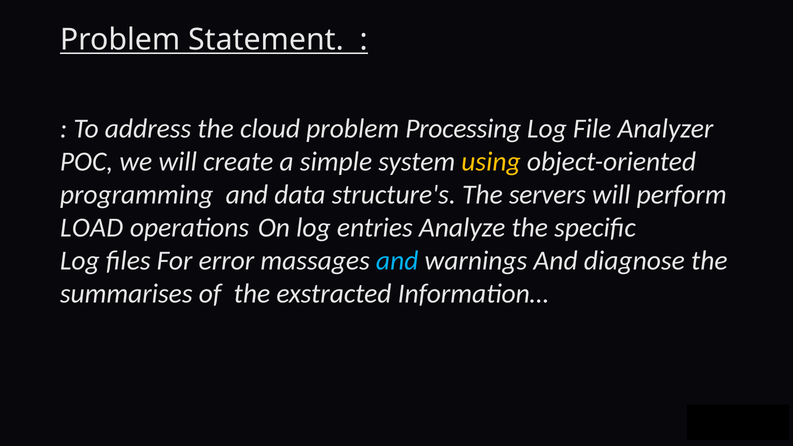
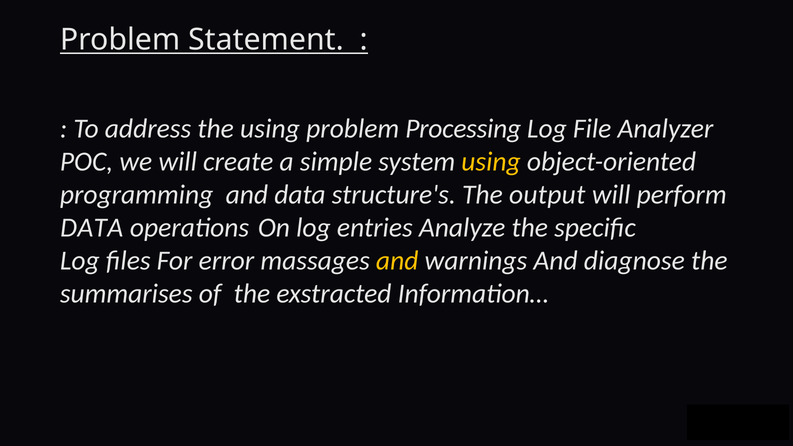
the cloud: cloud -> using (270, 129)
servers: servers -> output (547, 195)
LOAD: LOAD -> DATA (92, 228)
and colour: light blue -> yellow (397, 261)
